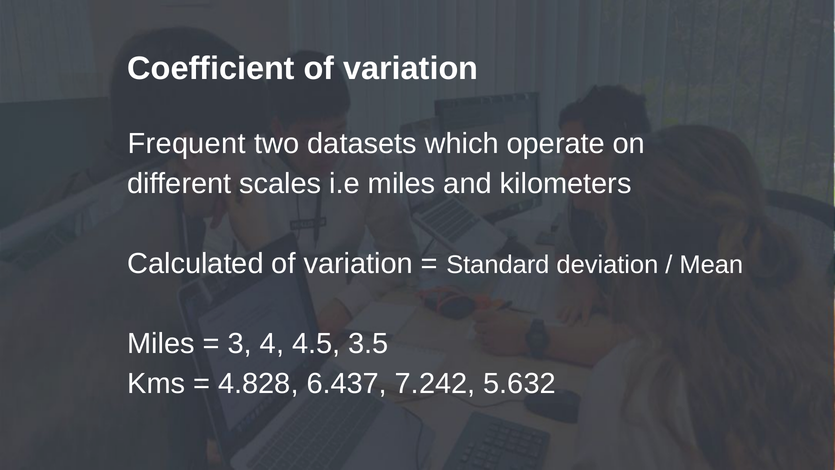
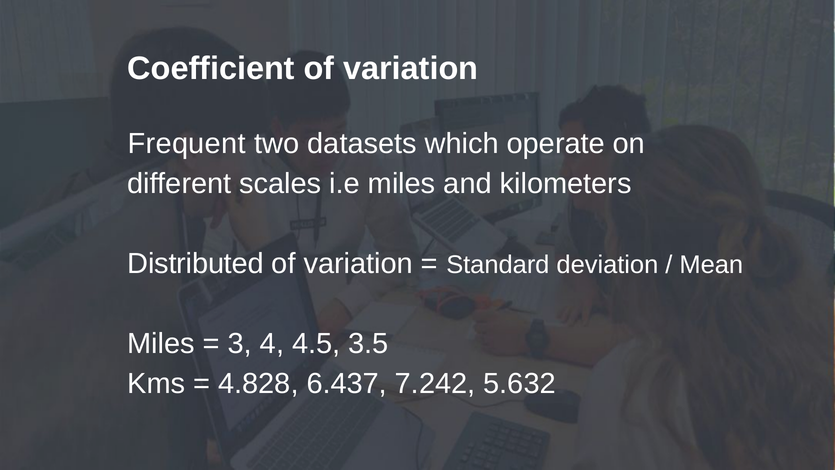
Calculated: Calculated -> Distributed (196, 263)
